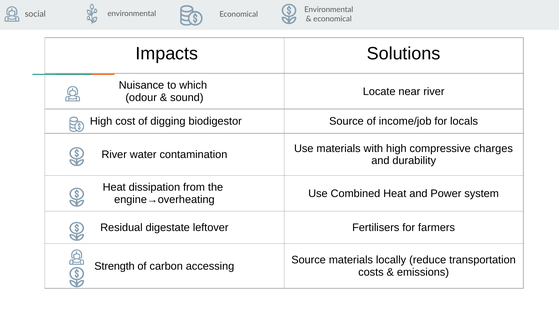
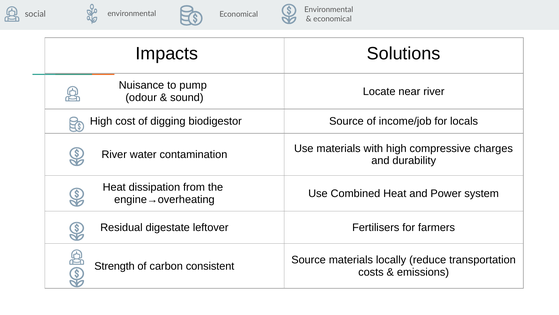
which: which -> pump (193, 85)
accessing: accessing -> consistent (210, 266)
